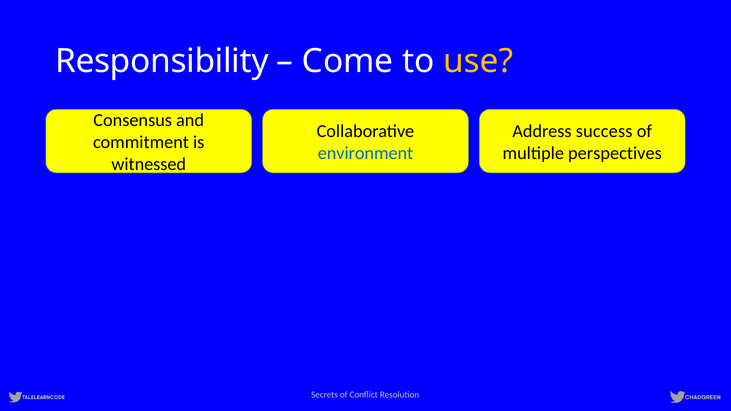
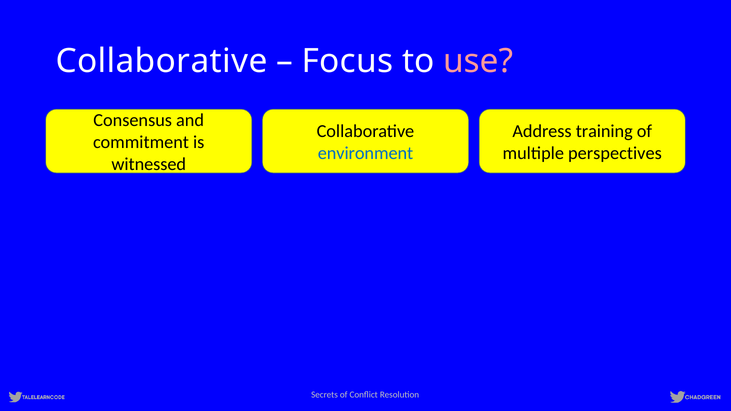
Responsibility: Responsibility -> Collaborative (162, 61)
Come: Come -> Focus (348, 61)
use colour: yellow -> pink (478, 61)
success: success -> training (604, 131)
